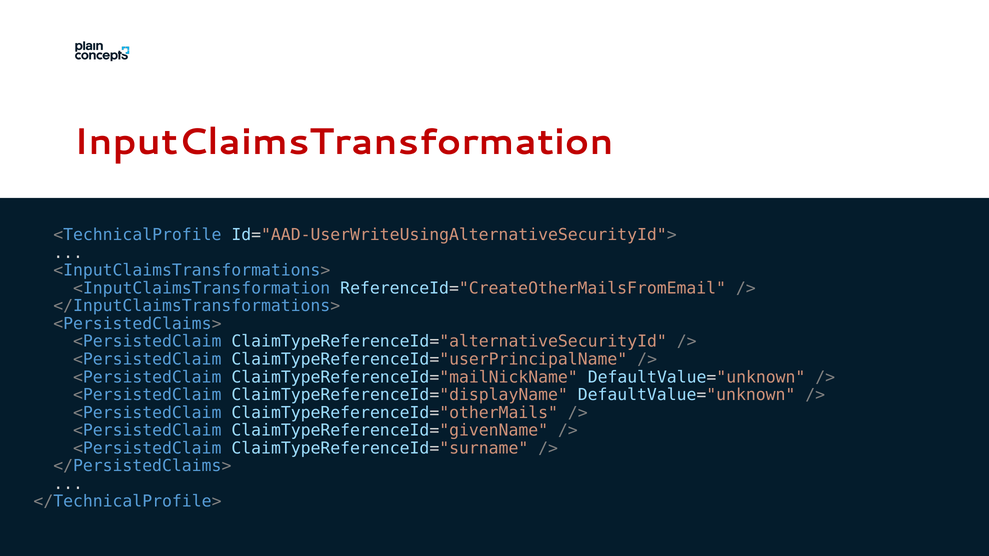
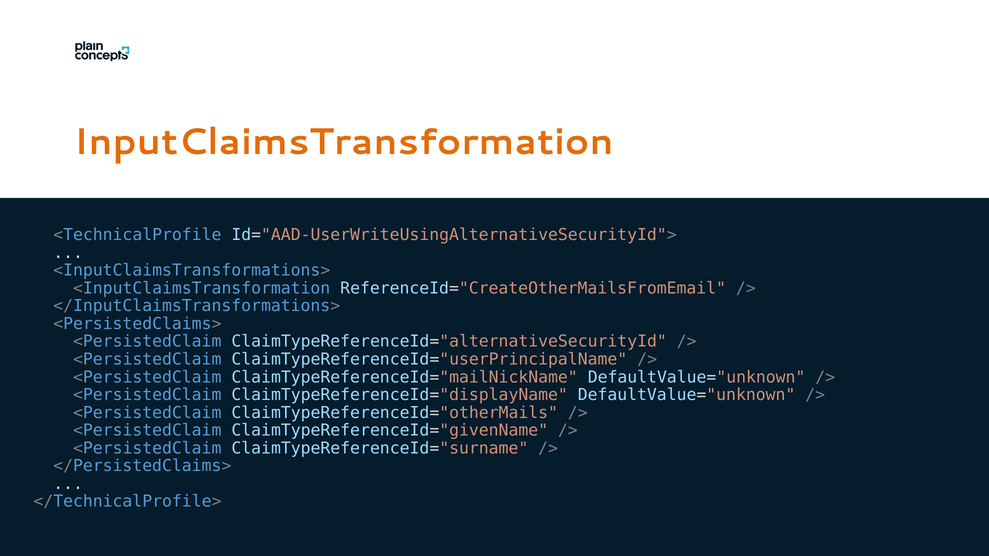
InputClaimsTransformation colour: red -> orange (344, 142)
